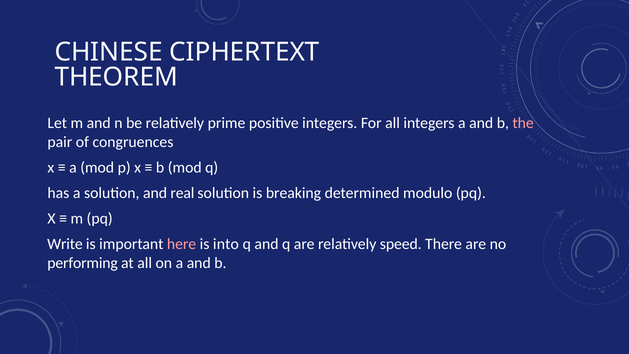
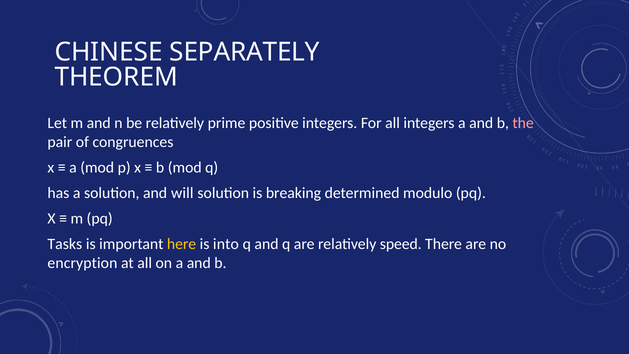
CIPHERTEXT: CIPHERTEXT -> SEPARATELY (245, 52)
real: real -> will (182, 193)
Write: Write -> Tasks (65, 244)
here colour: pink -> yellow (182, 244)
performing: performing -> encryption (82, 263)
